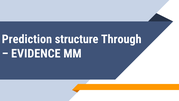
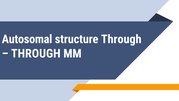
Prediction: Prediction -> Autosomal (27, 39)
EVIDENCE: EVIDENCE -> THROUGH (36, 53)
